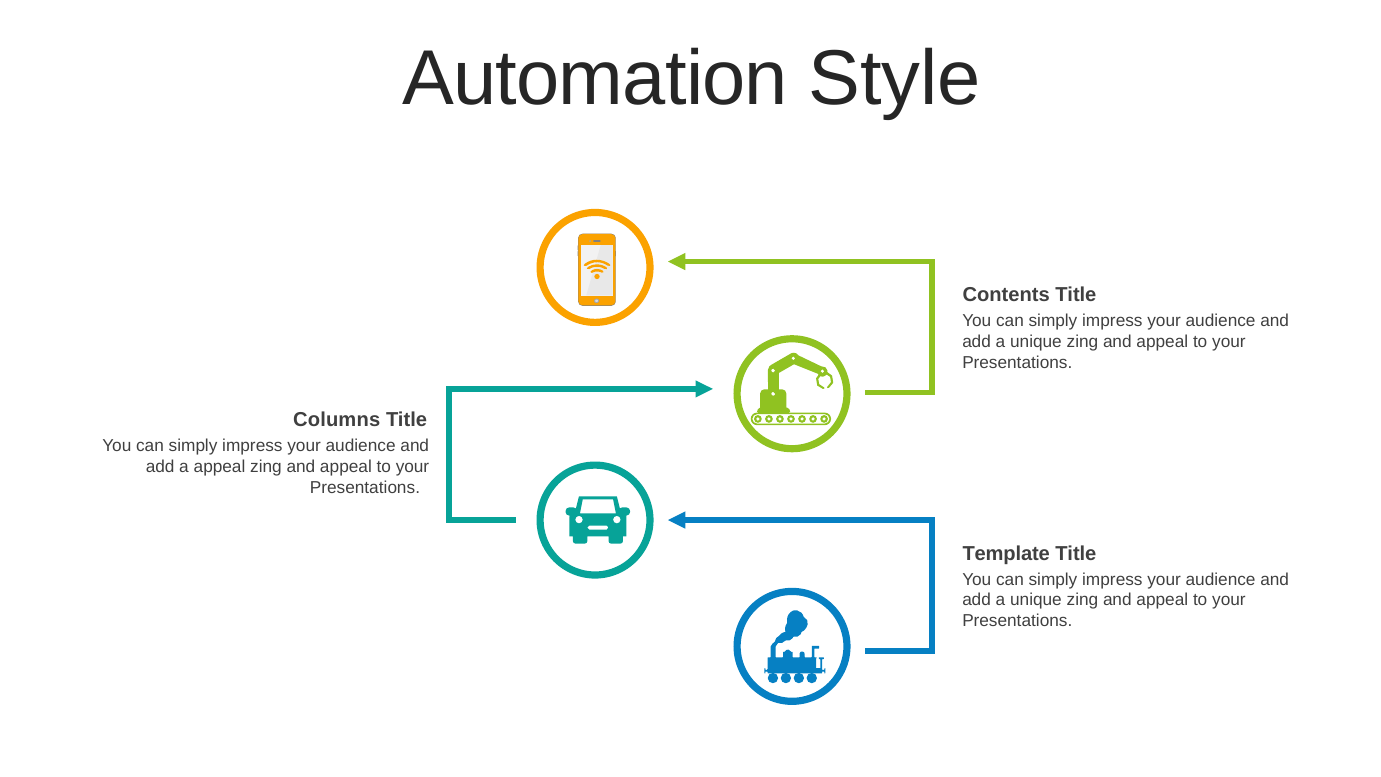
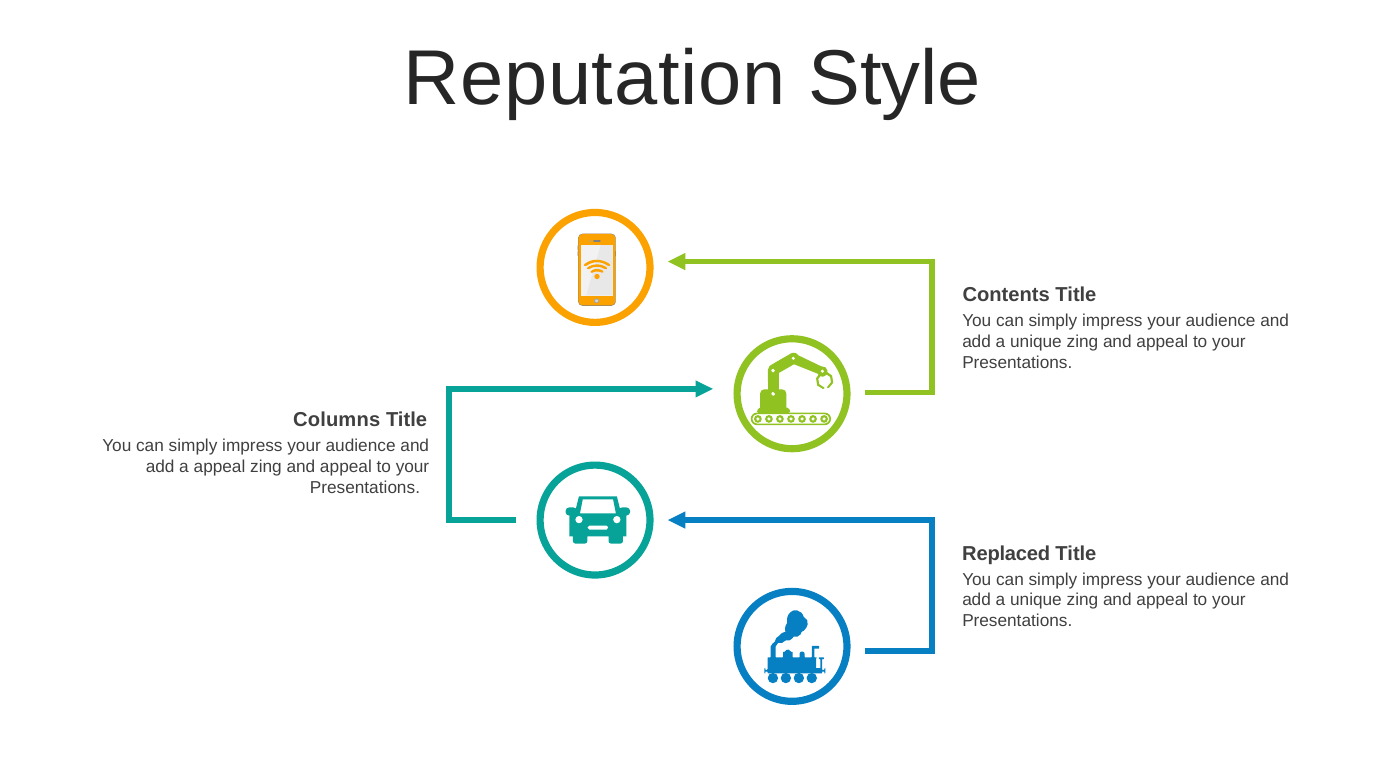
Automation: Automation -> Reputation (594, 79)
Template: Template -> Replaced (1006, 553)
